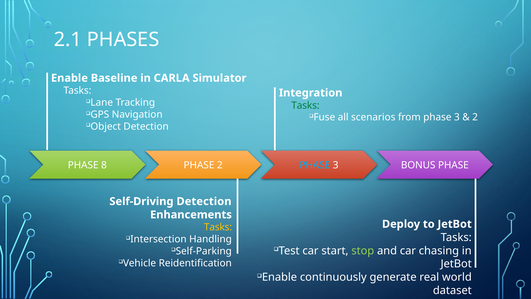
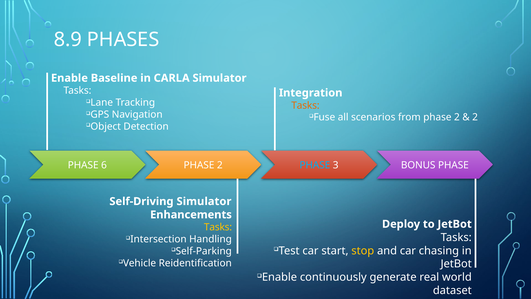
2.1: 2.1 -> 8.9 (68, 40)
Tasks colour: green -> orange (305, 105)
from phase 3: 3 -> 2 (457, 117)
8: 8 -> 6 (104, 165)
Self-Driving Detection: Detection -> Simulator (204, 201)
stop colour: light green -> yellow (363, 250)
